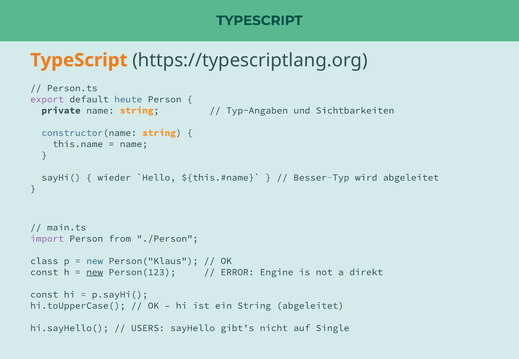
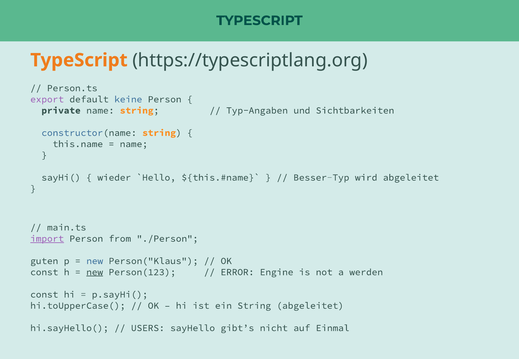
heute: heute -> keine (128, 99)
import underline: none -> present (47, 239)
class: class -> guten (44, 261)
direkt: direkt -> werden (366, 272)
Single: Single -> Einmal (333, 328)
